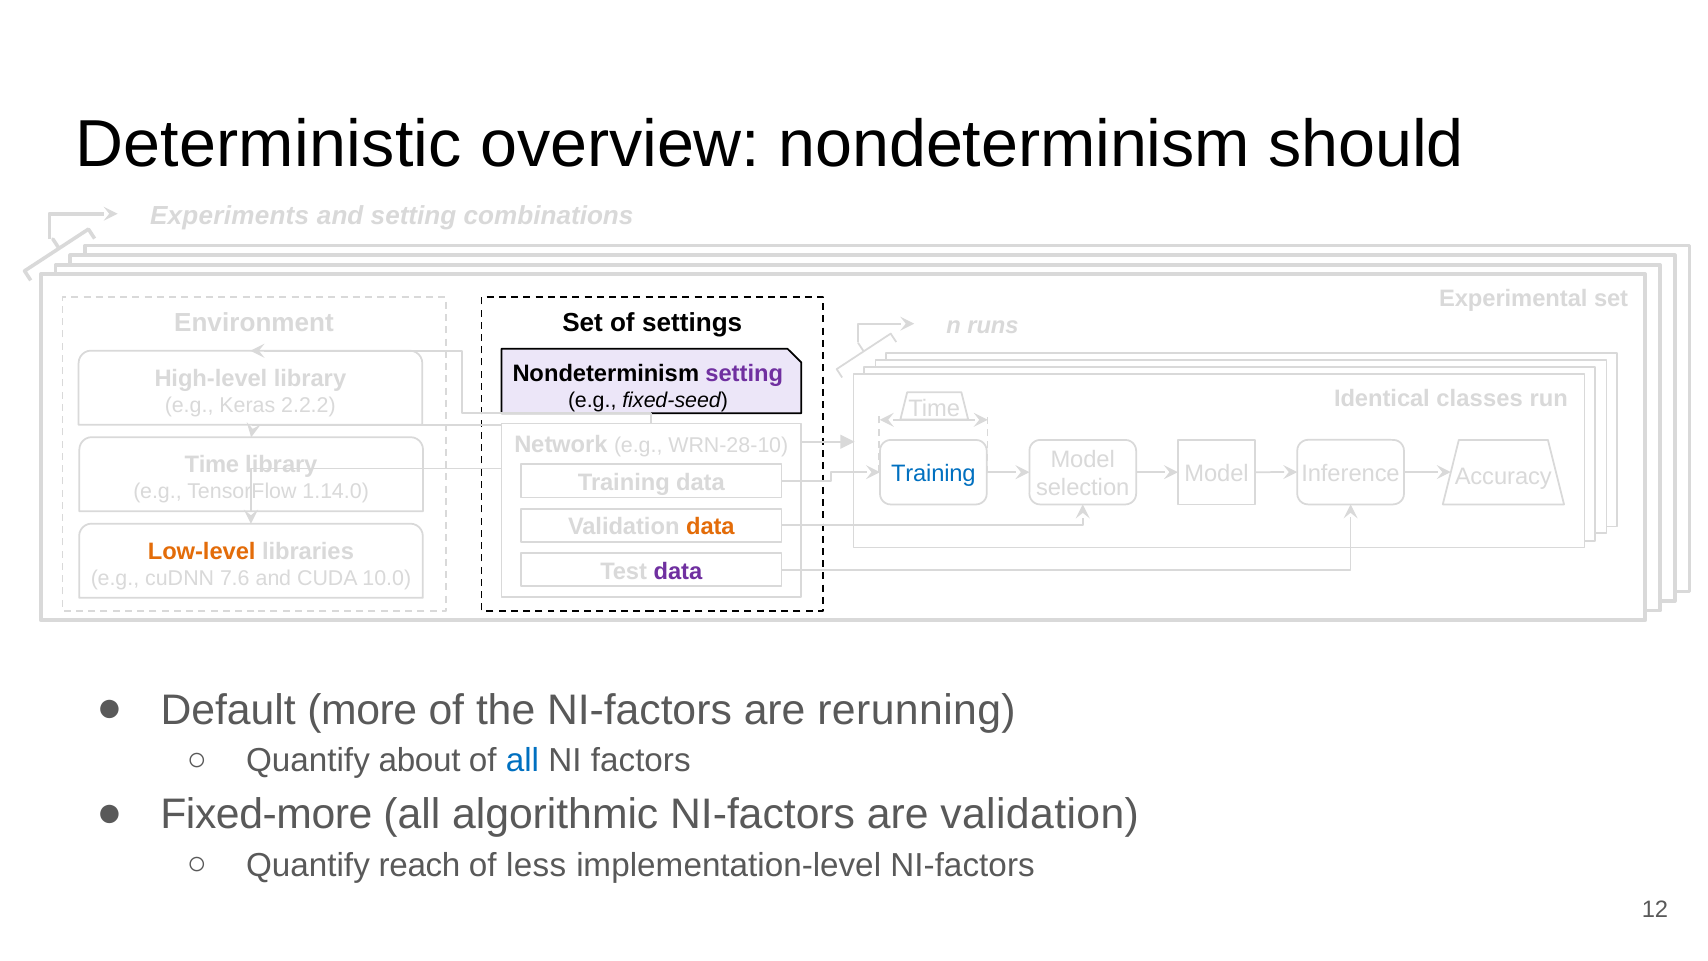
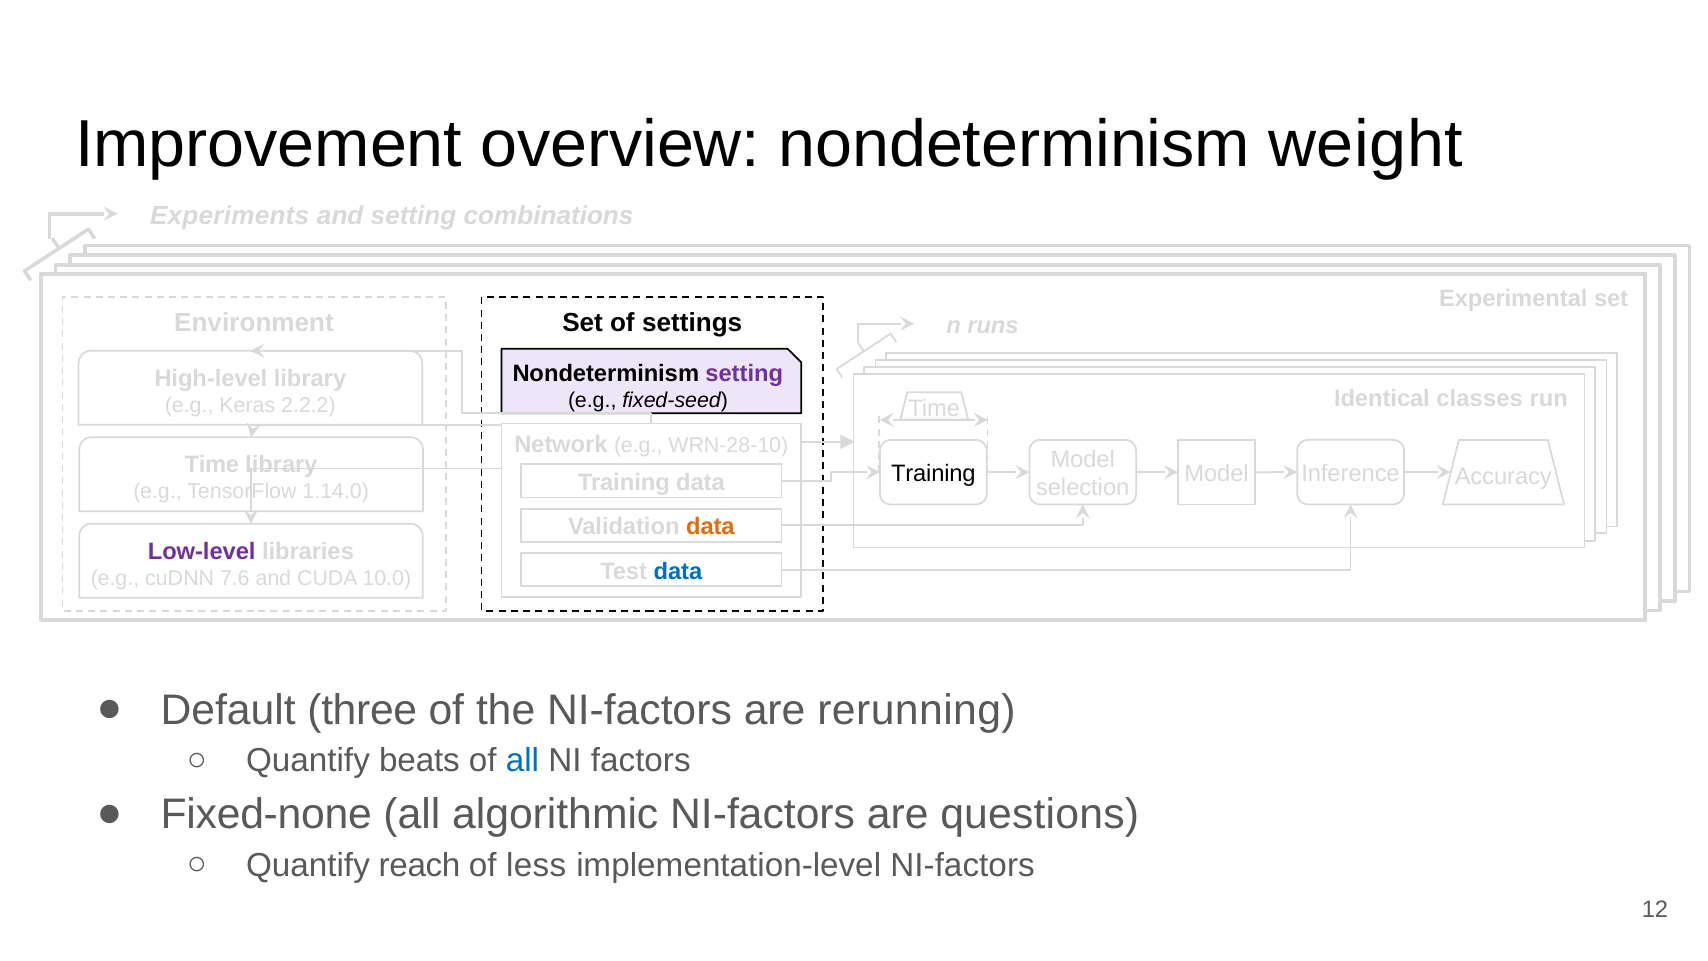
Deterministic: Deterministic -> Improvement (269, 145)
should: should -> weight (1366, 145)
Training colour: blue -> black (933, 474)
Low-level colour: orange -> purple (202, 551)
data colour: purple -> blue (678, 571)
more: more -> three (362, 710)
about: about -> beats (419, 761)
Fixed-more: Fixed-more -> Fixed-none (266, 815)
are validation: validation -> questions (1040, 815)
